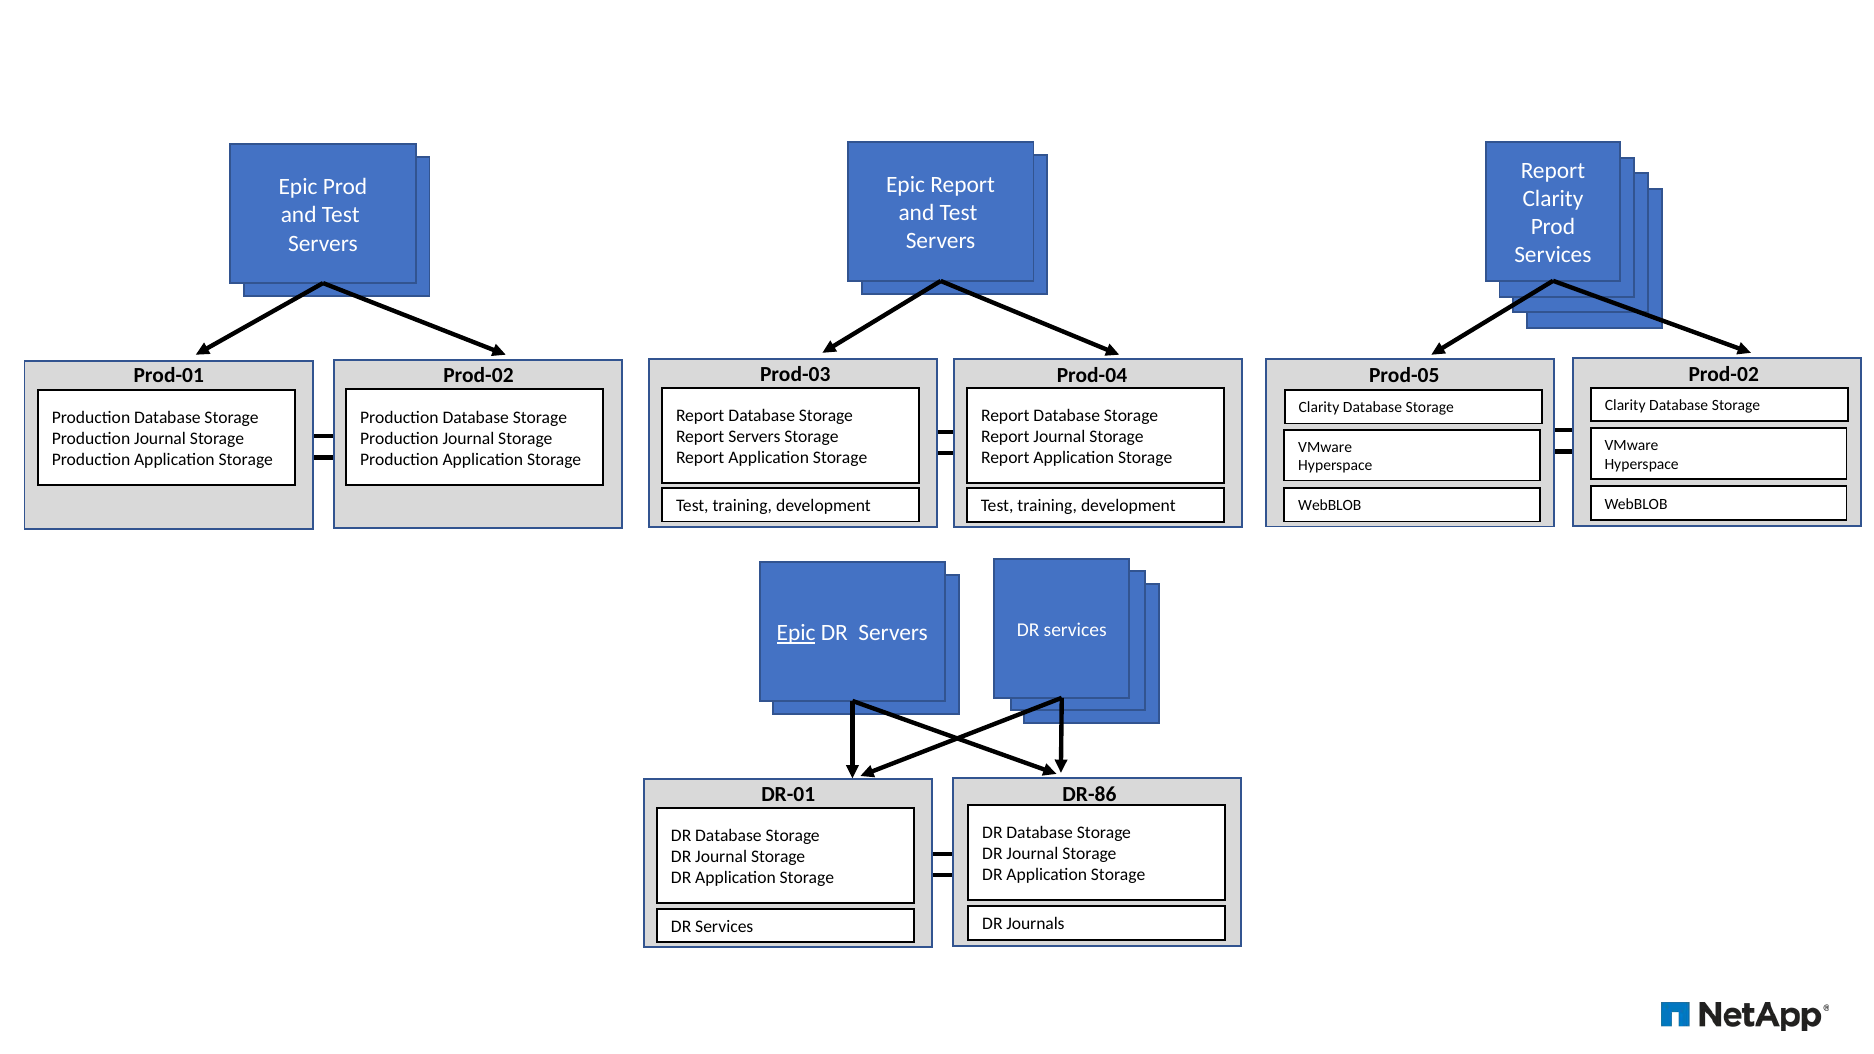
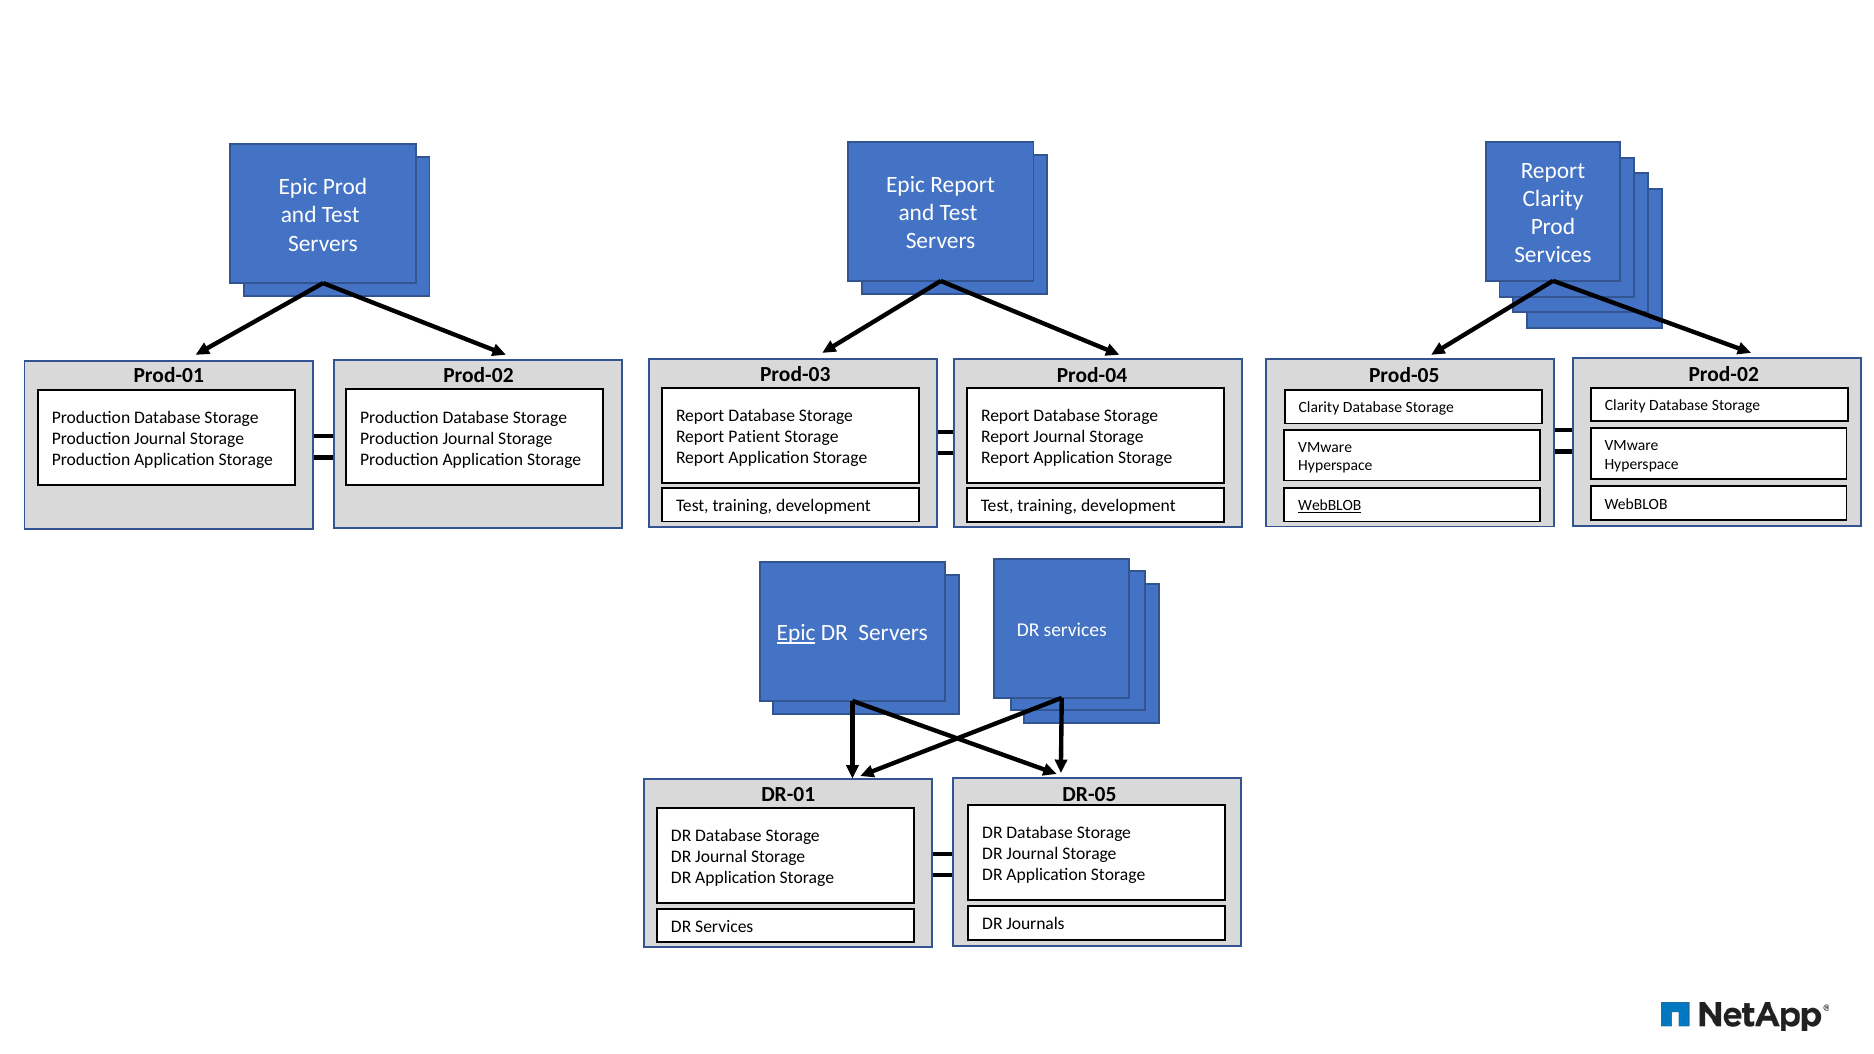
Report Servers: Servers -> Patient (754, 437)
WebBLOB underline: none -> present (1330, 506)
DR-86: DR-86 -> DR-05 (1089, 794)
